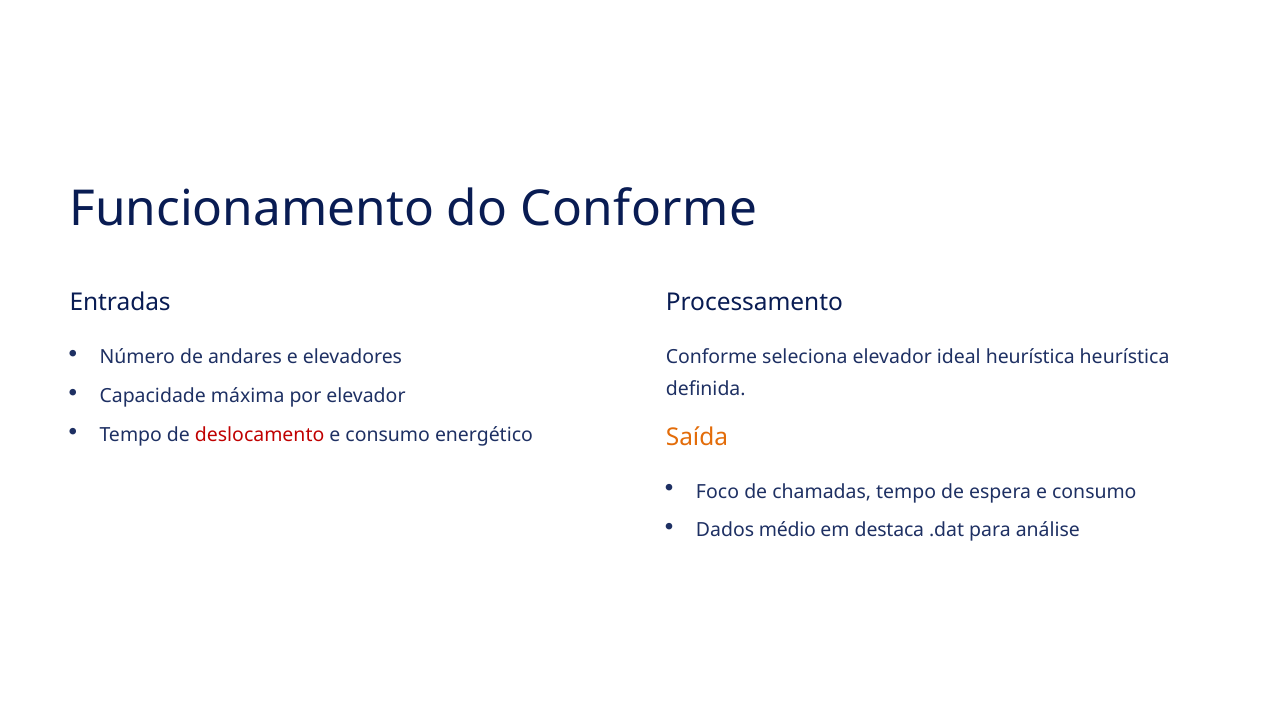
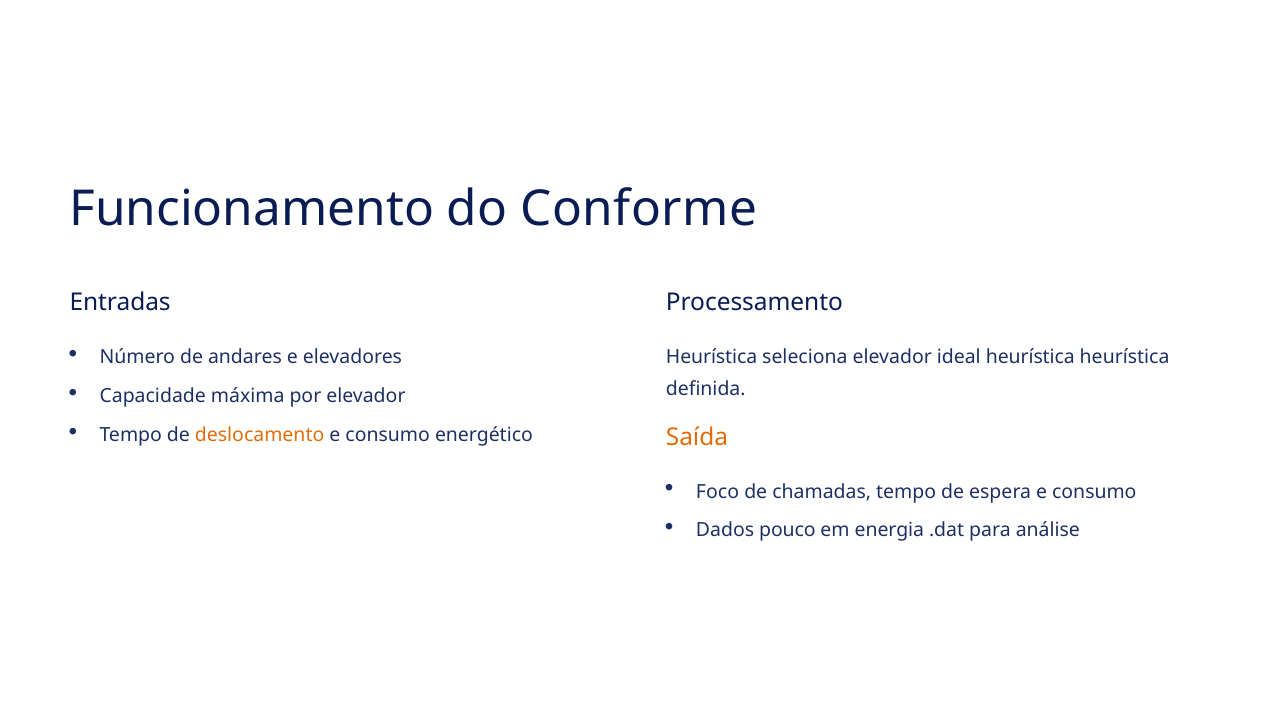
Conforme: Conforme -> Heurística (712, 357)
deslocamento colour: red -> orange (260, 435)
médio: médio -> pouco (787, 531)
destaca: destaca -> energia (889, 531)
